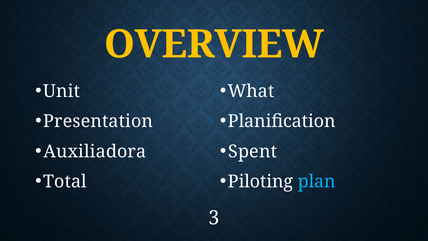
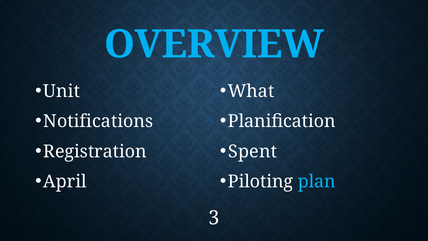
OVERVIEW colour: yellow -> light blue (214, 44)
Presentation: Presentation -> Notifications (98, 121)
Auxiliadora: Auxiliadora -> Registration (95, 151)
Total: Total -> April (65, 182)
